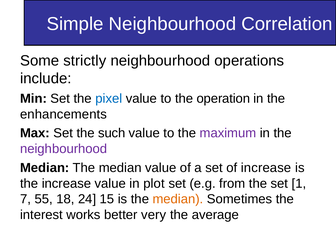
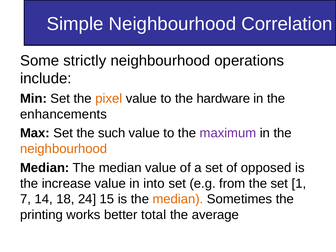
pixel colour: blue -> orange (109, 99)
operation: operation -> hardware (223, 99)
neighbourhood colour: purple -> orange (64, 149)
of increase: increase -> opposed (266, 168)
plot: plot -> into (154, 183)
55: 55 -> 14 (44, 199)
interest: interest -> printing (41, 215)
very: very -> total (154, 215)
